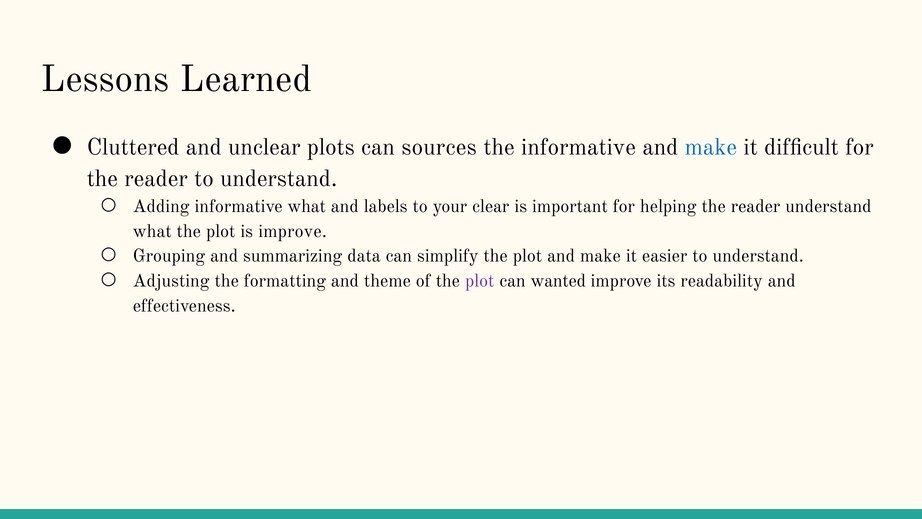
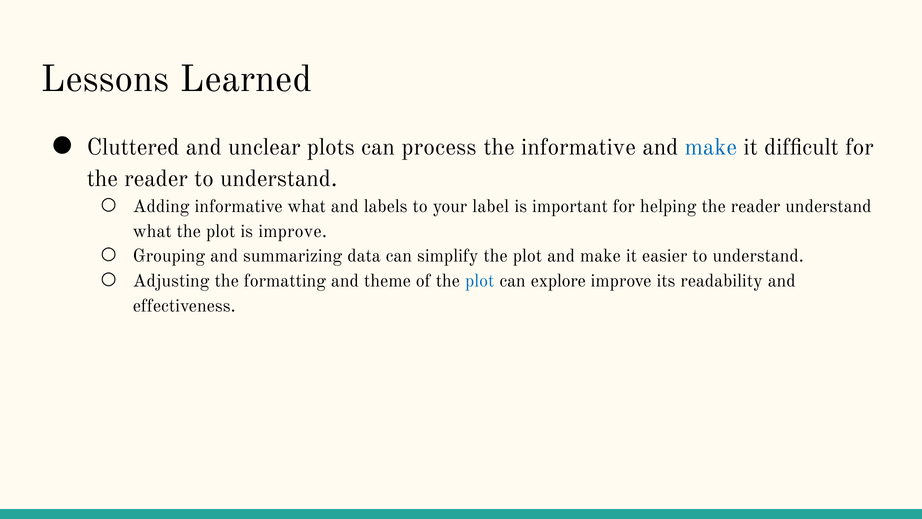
sources: sources -> process (439, 147)
clear: clear -> label (491, 206)
plot colour: purple -> blue (480, 281)
wanted: wanted -> explore (558, 281)
